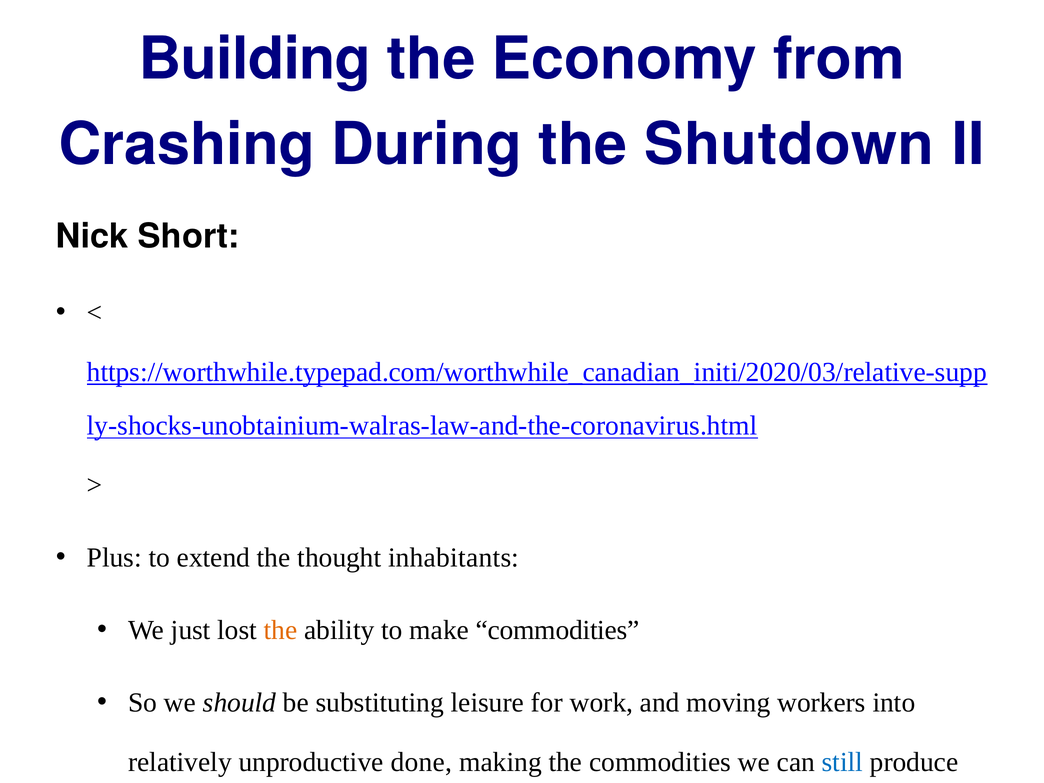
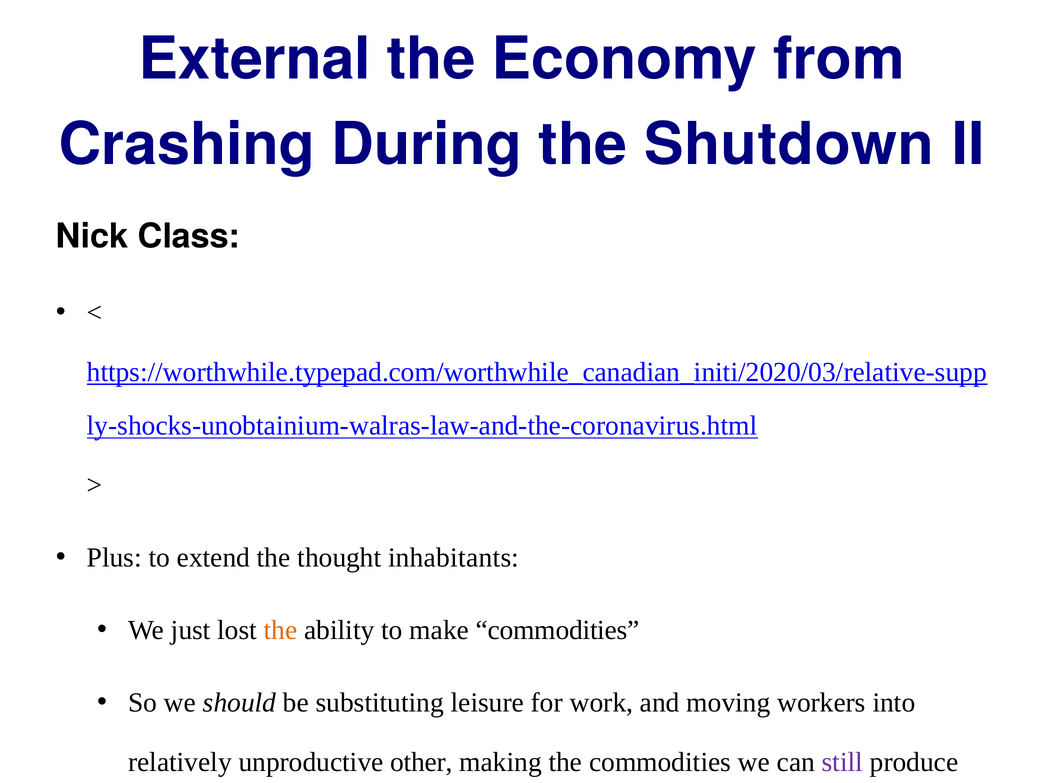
Building: Building -> External (255, 59)
Short: Short -> Class (189, 236)
done: done -> other (422, 762)
still colour: blue -> purple (842, 762)
